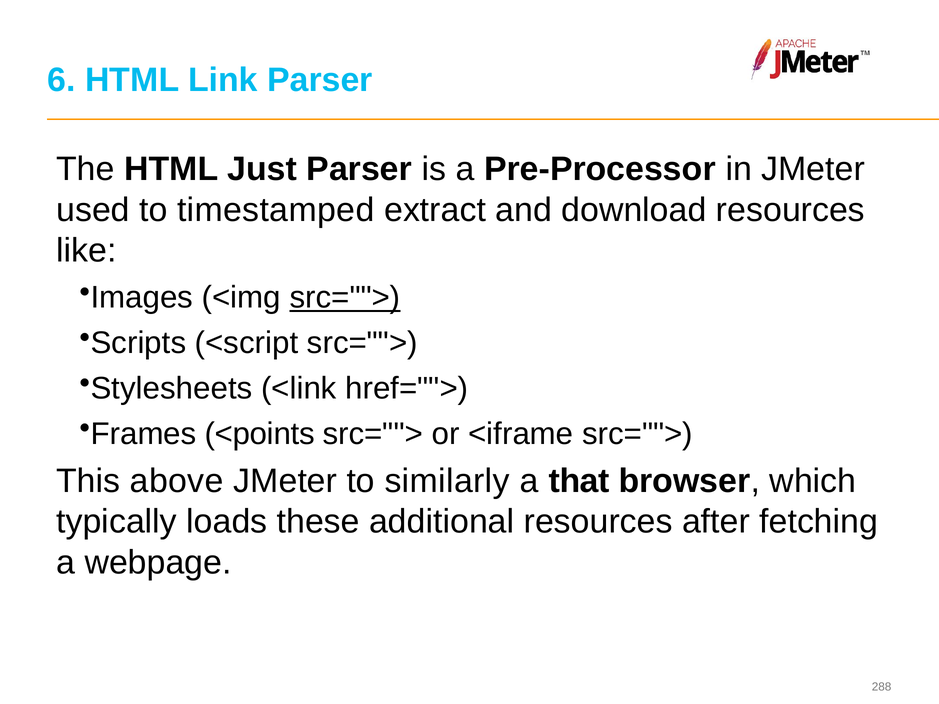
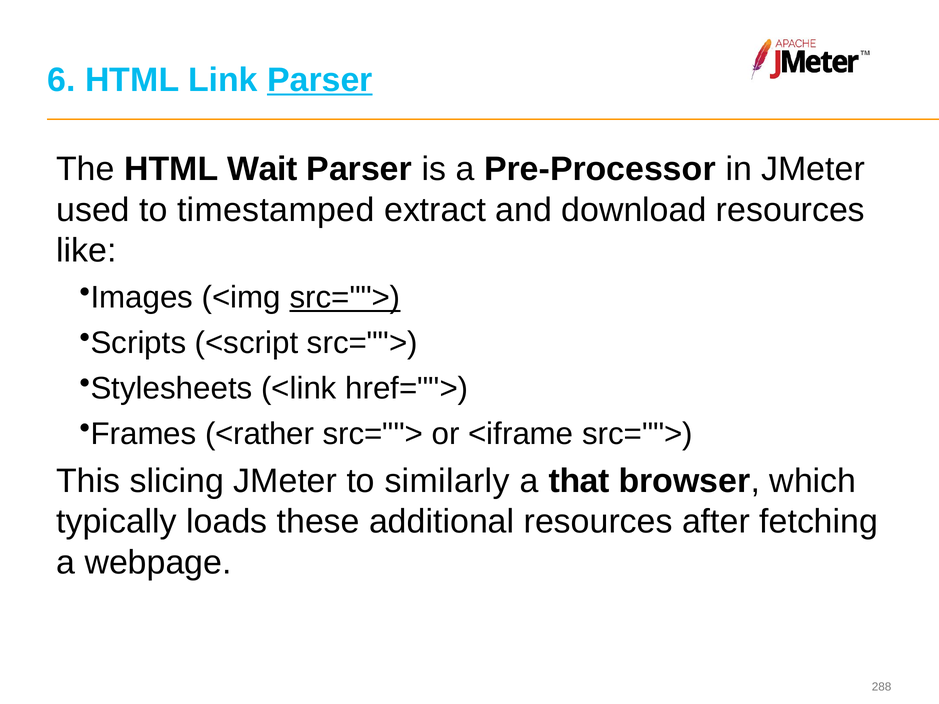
Parser underline: none -> present (320, 80)
Just: Just -> Wait (262, 169)
<points: <points -> <rather (260, 434)
above: above -> slicing (177, 481)
